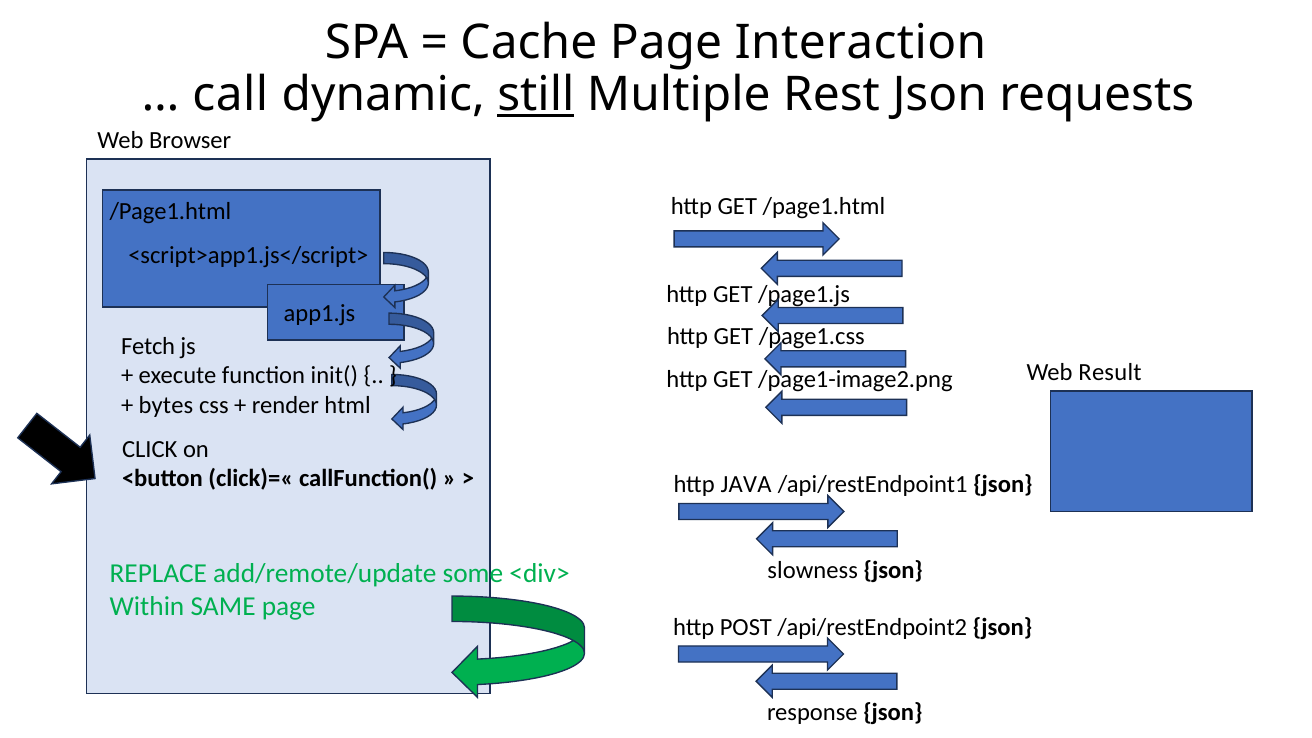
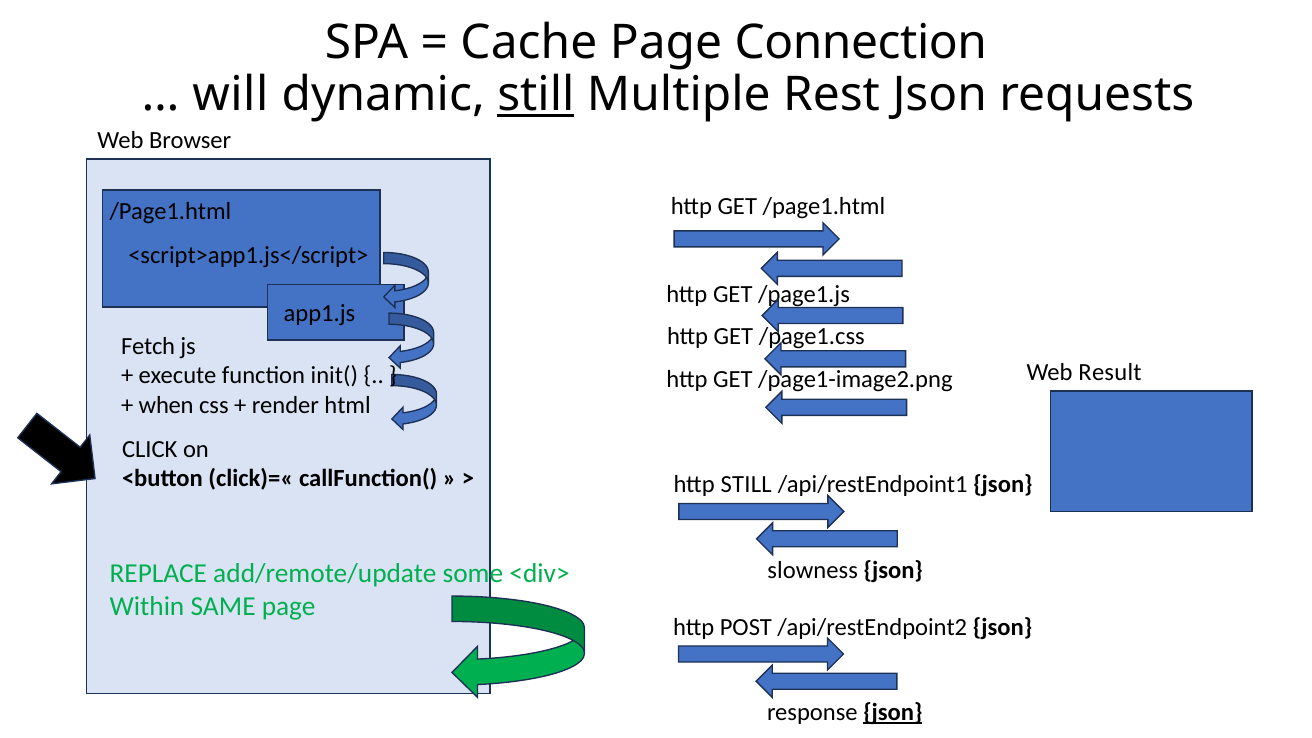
Interaction: Interaction -> Connection (861, 43)
call: call -> will (230, 95)
bytes: bytes -> when (166, 405)
http JAVA: JAVA -> STILL (746, 484)
json underline: none -> present (893, 713)
